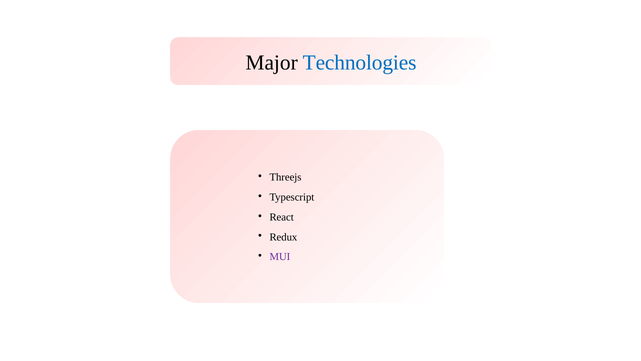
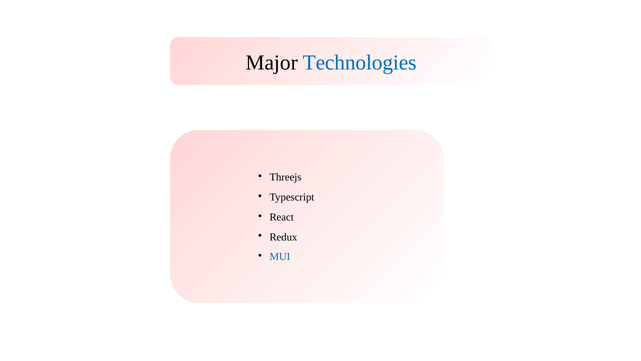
MUI colour: purple -> blue (280, 257)
